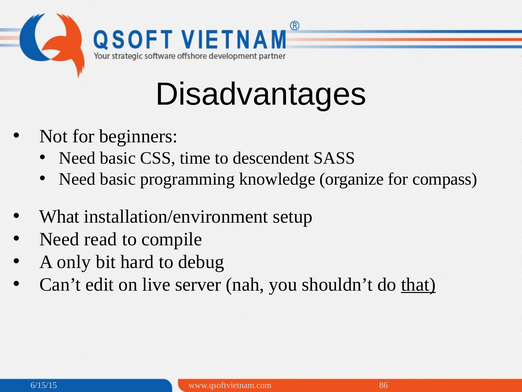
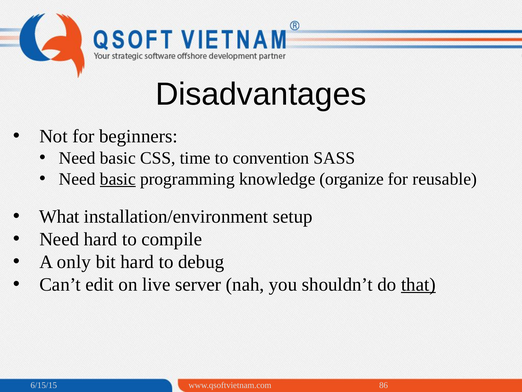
descendent: descendent -> convention (271, 158)
basic underline: none -> present (118, 179)
compass: compass -> reusable (445, 179)
Need read: read -> hard (101, 239)
